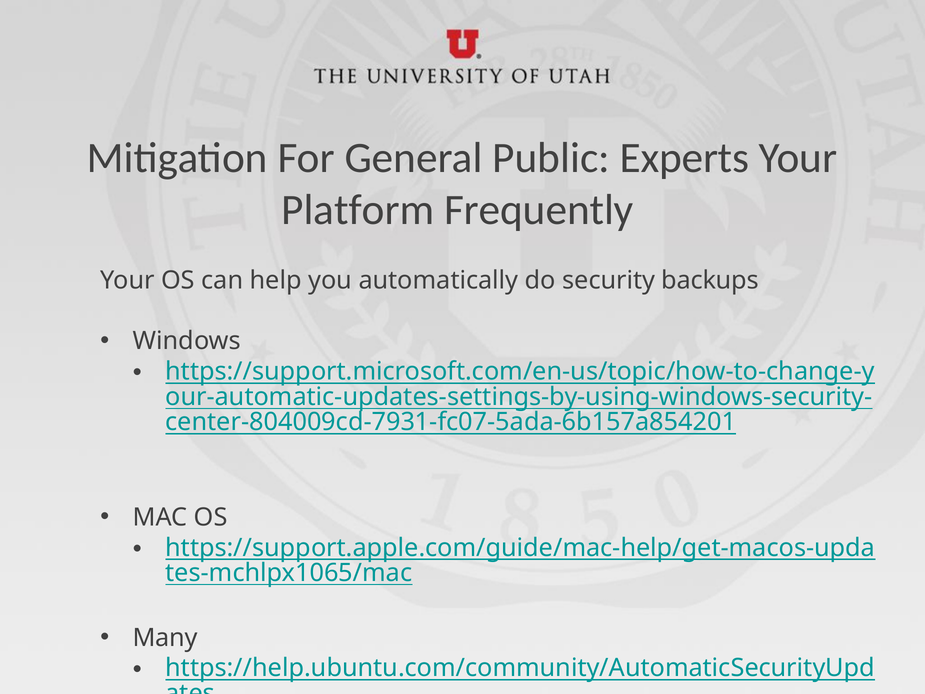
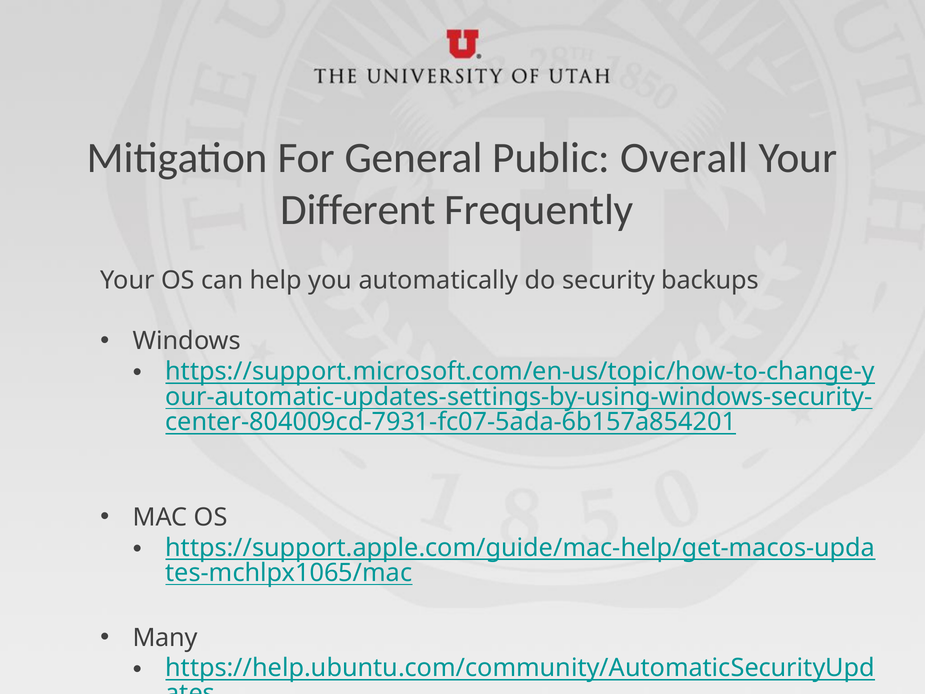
Experts: Experts -> Overall (684, 158)
Platform: Platform -> Different (358, 210)
